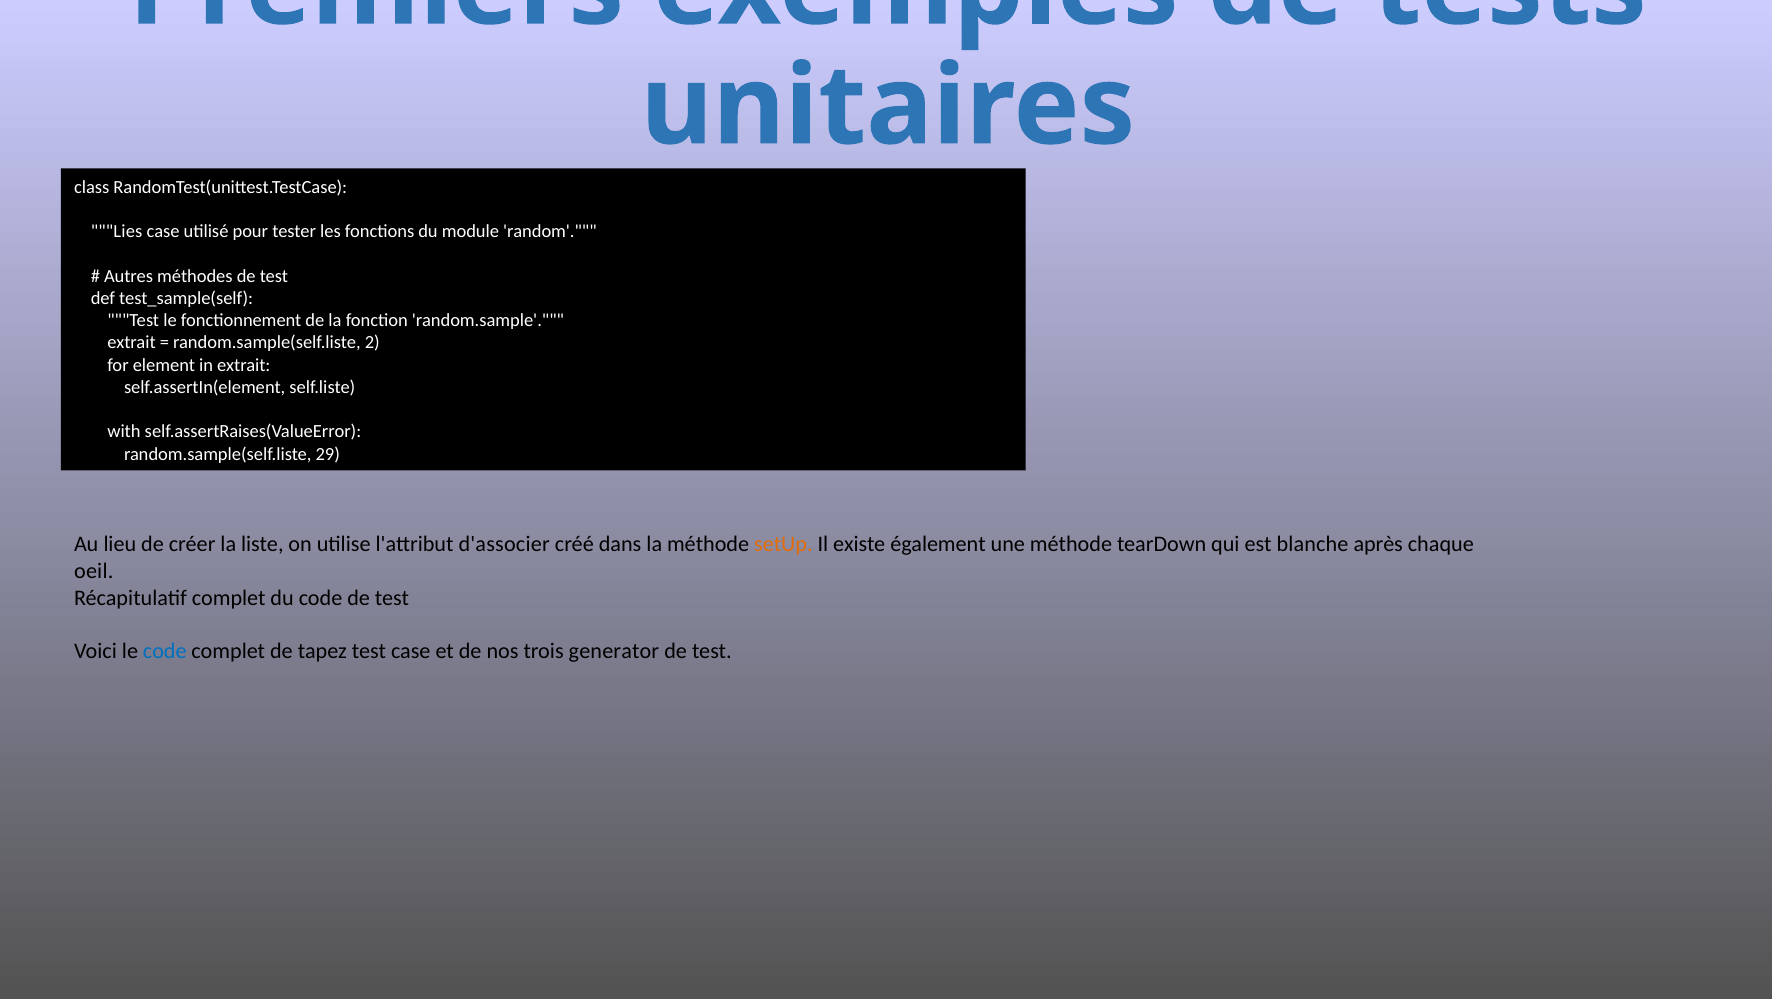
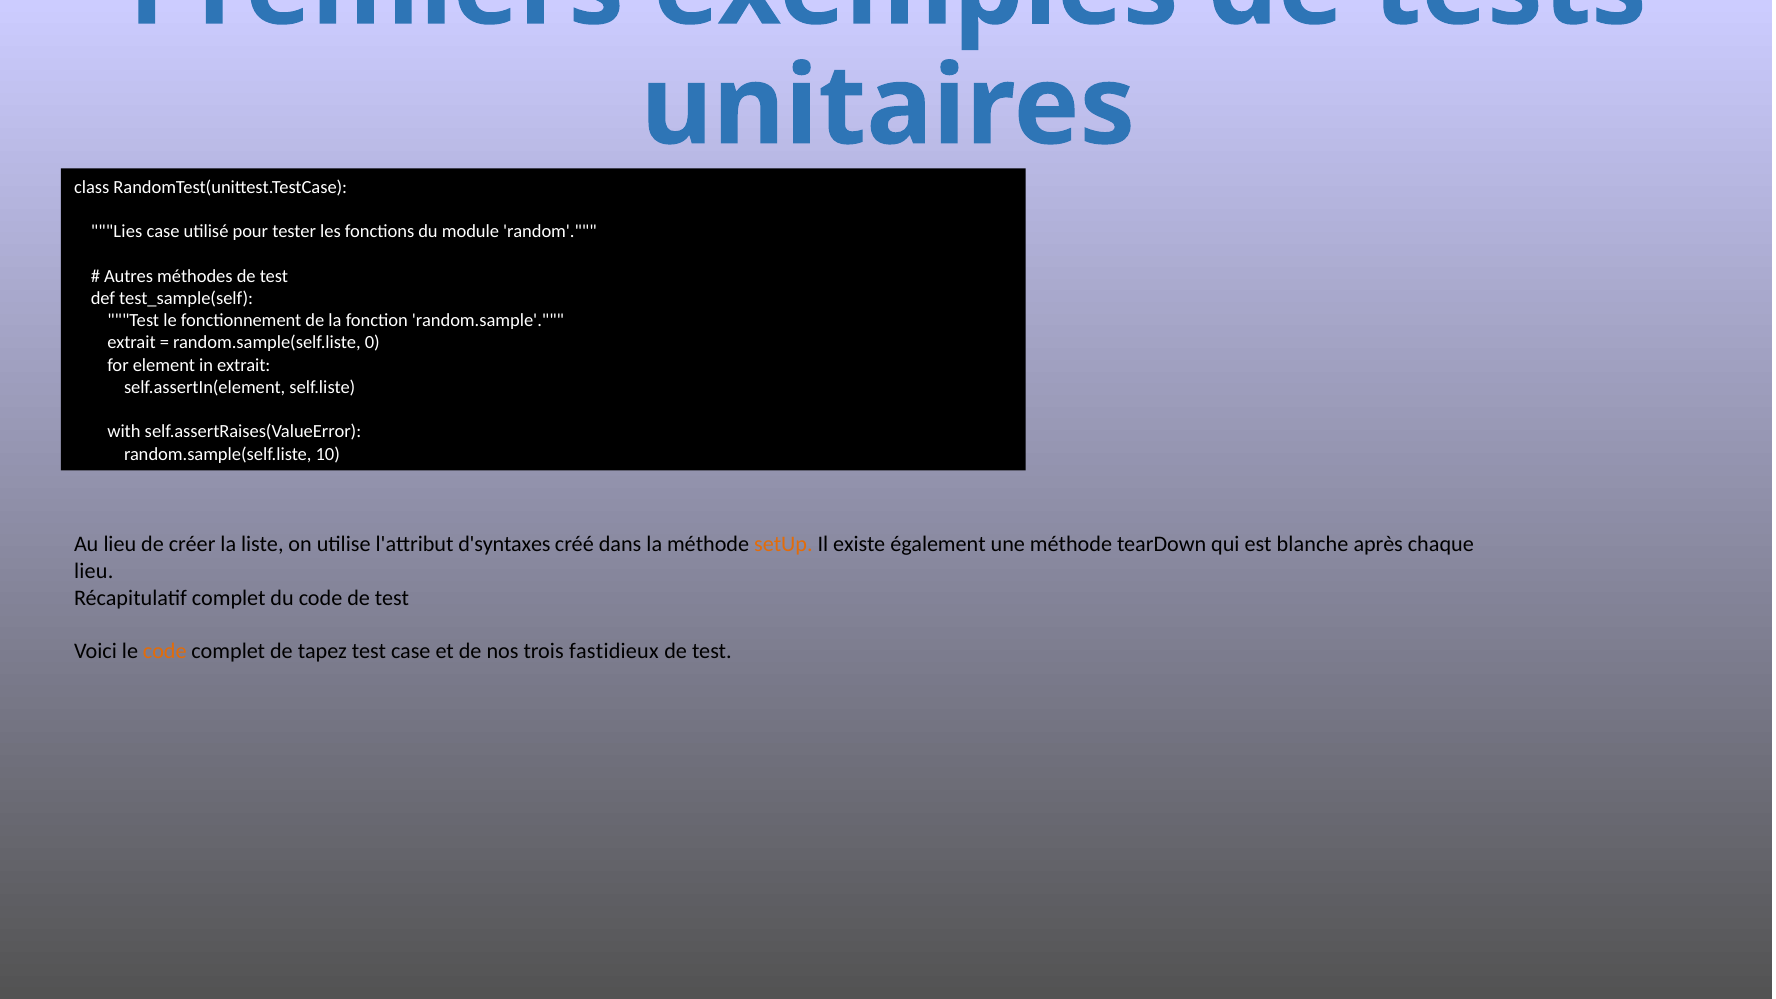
2: 2 -> 0 (372, 343)
29: 29 -> 10 (328, 454)
d'associer: d'associer -> d'syntaxes (504, 545)
oeil: oeil -> lieu (94, 571)
code colour: blue -> orange (165, 651)
generator: generator -> fastidieux (614, 651)
